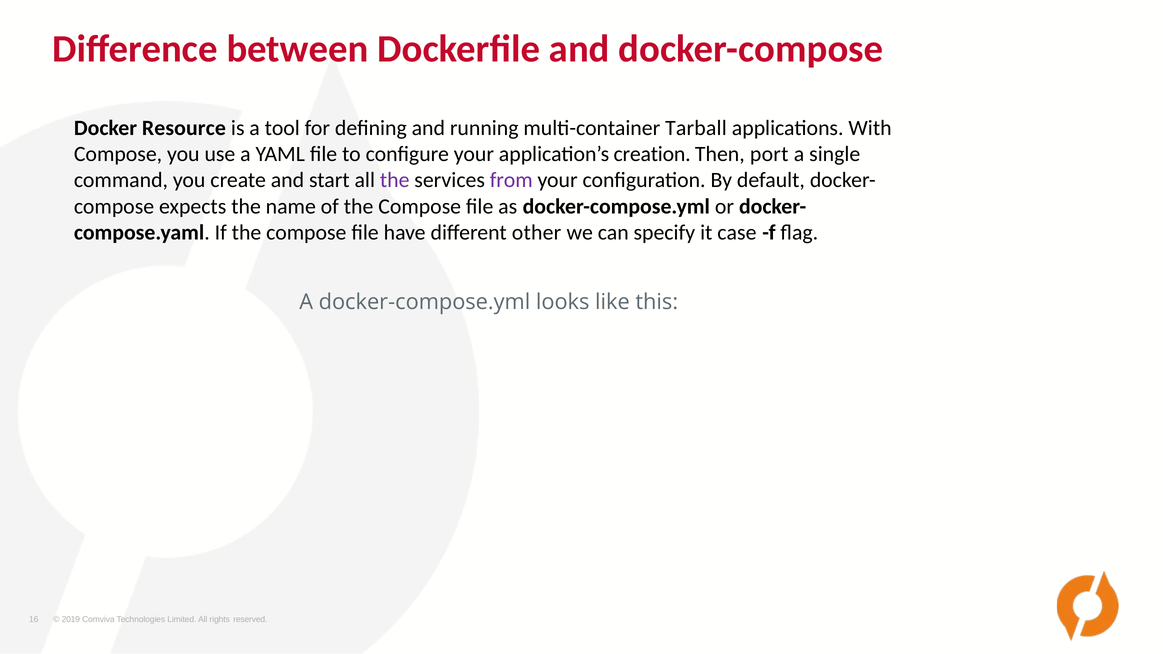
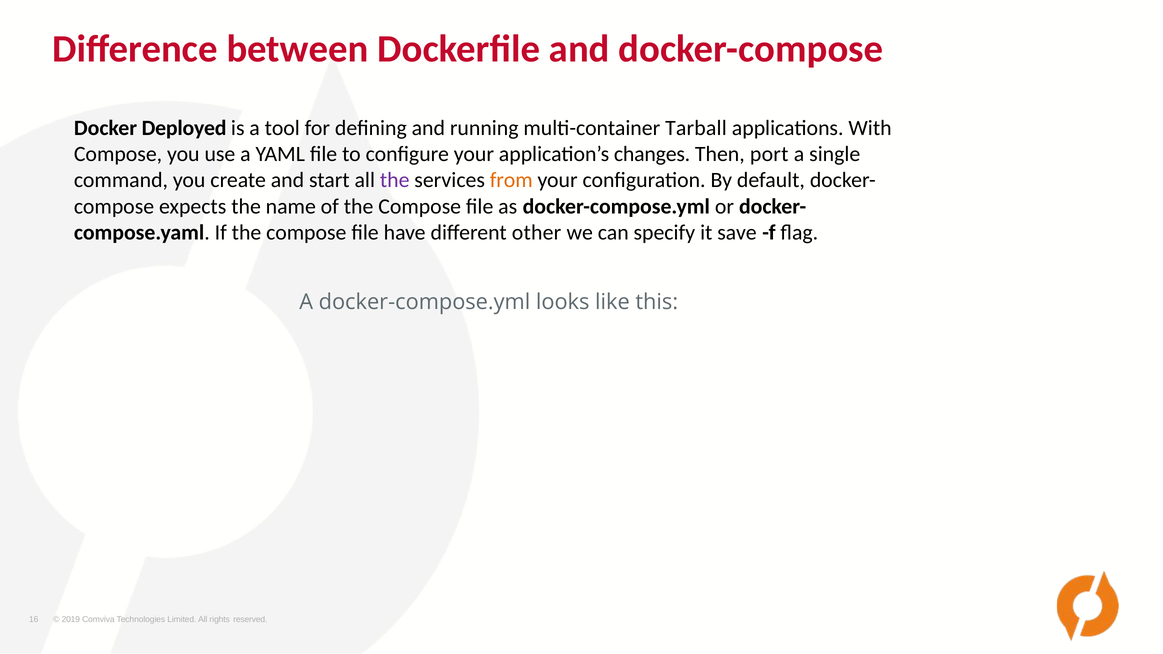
Resource: Resource -> Deployed (184, 128)
creation: creation -> changes (652, 154)
from colour: purple -> orange (511, 180)
case: case -> save (737, 233)
